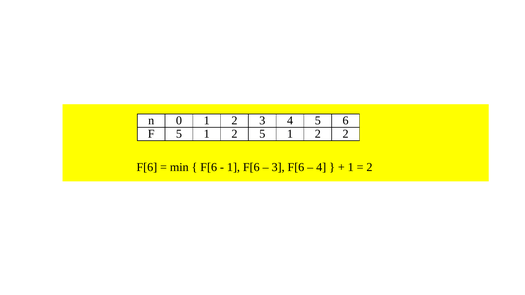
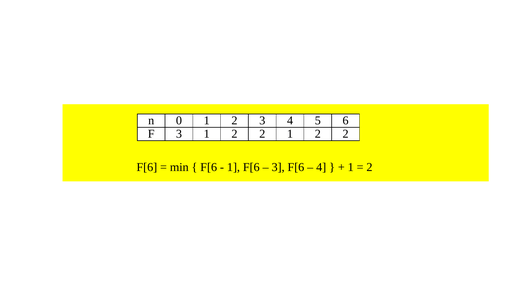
F 5: 5 -> 3 (179, 134)
5: 5 -> 2 (262, 134)
